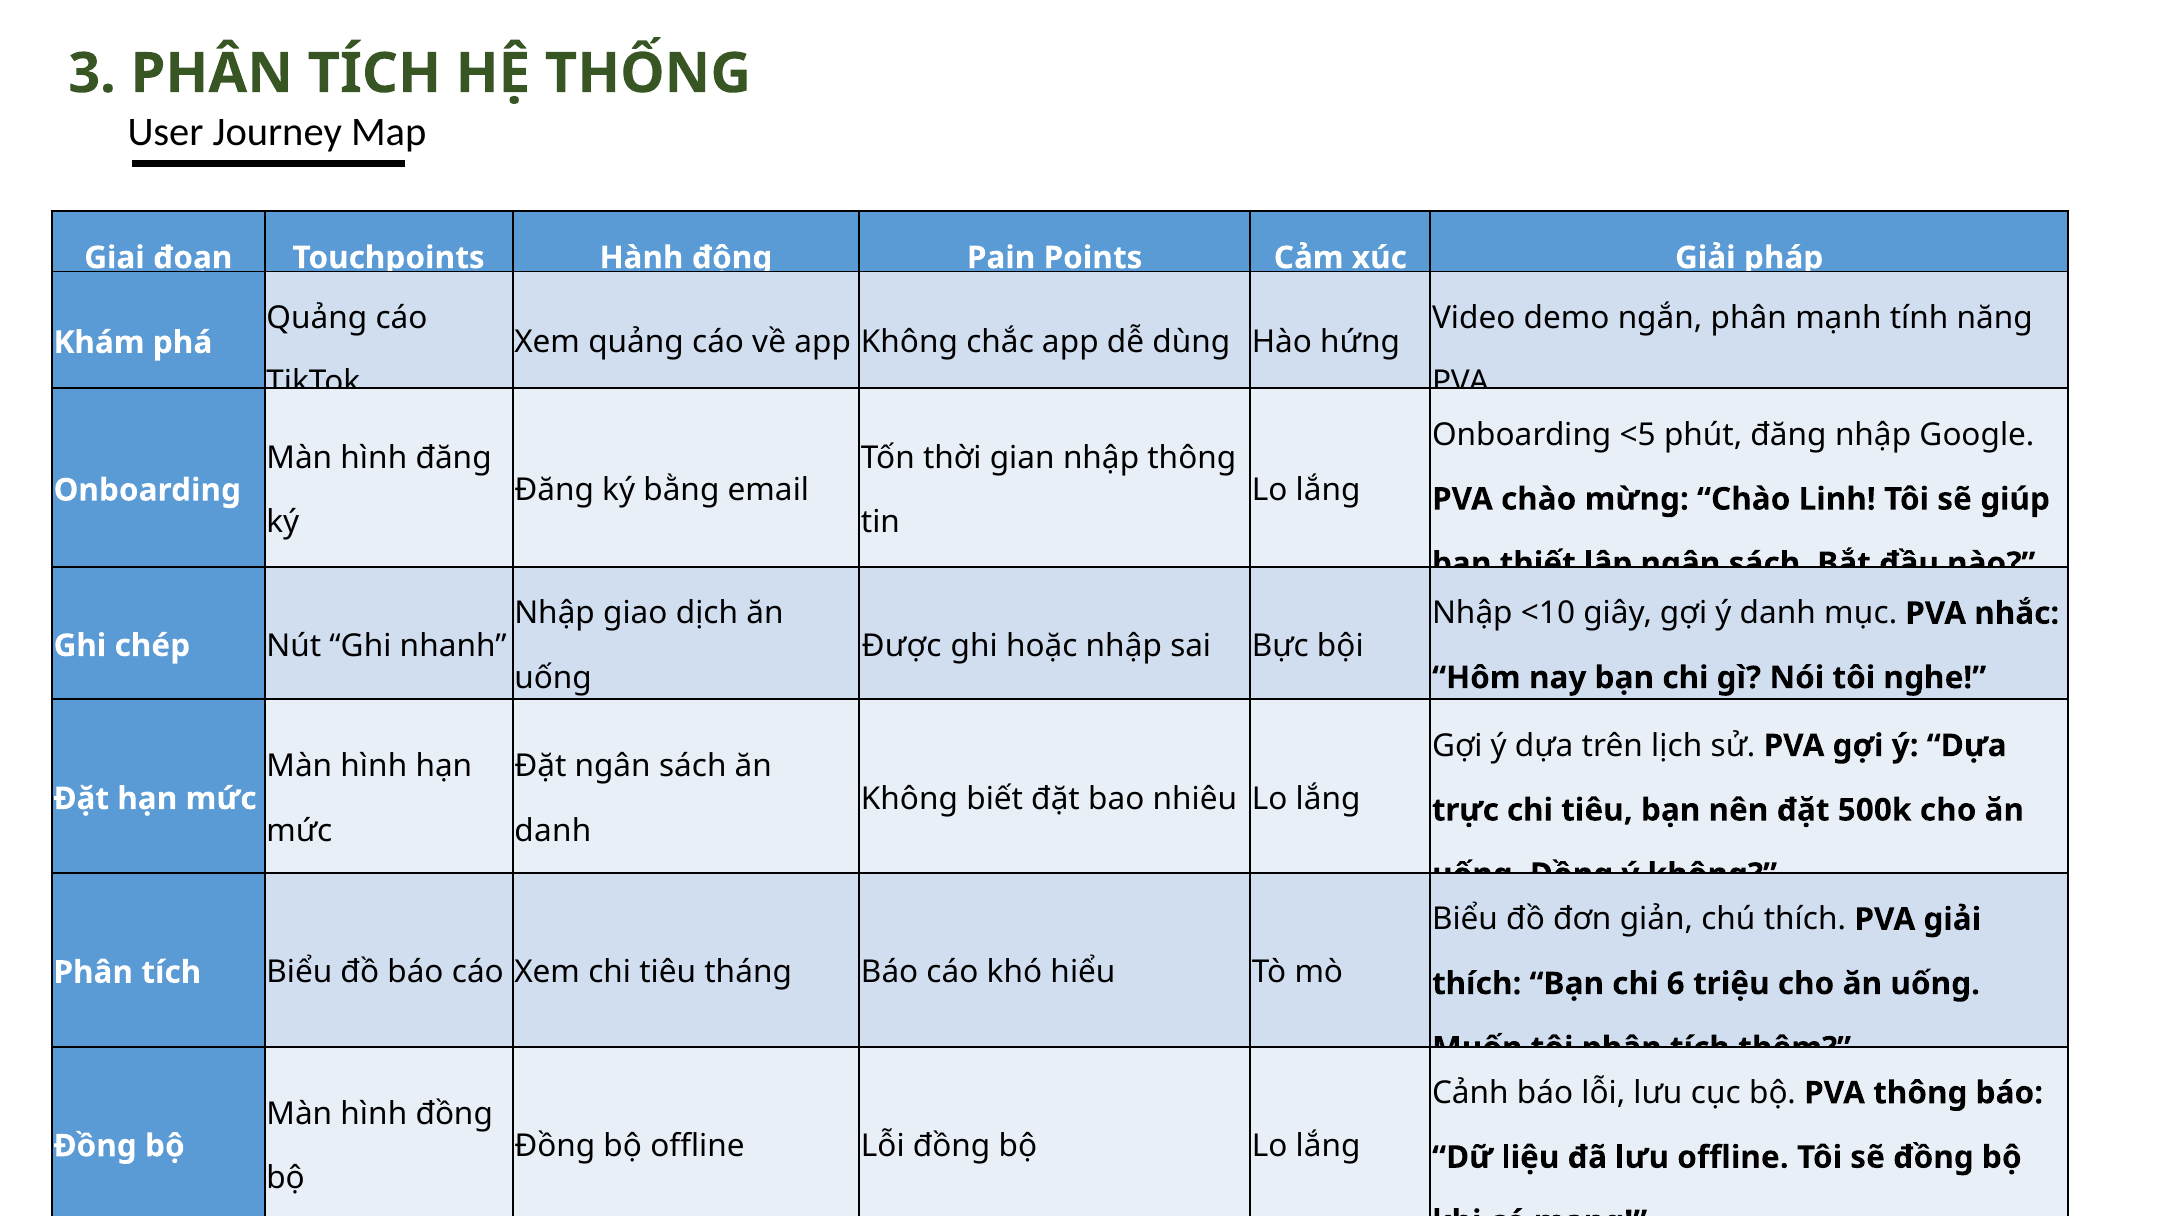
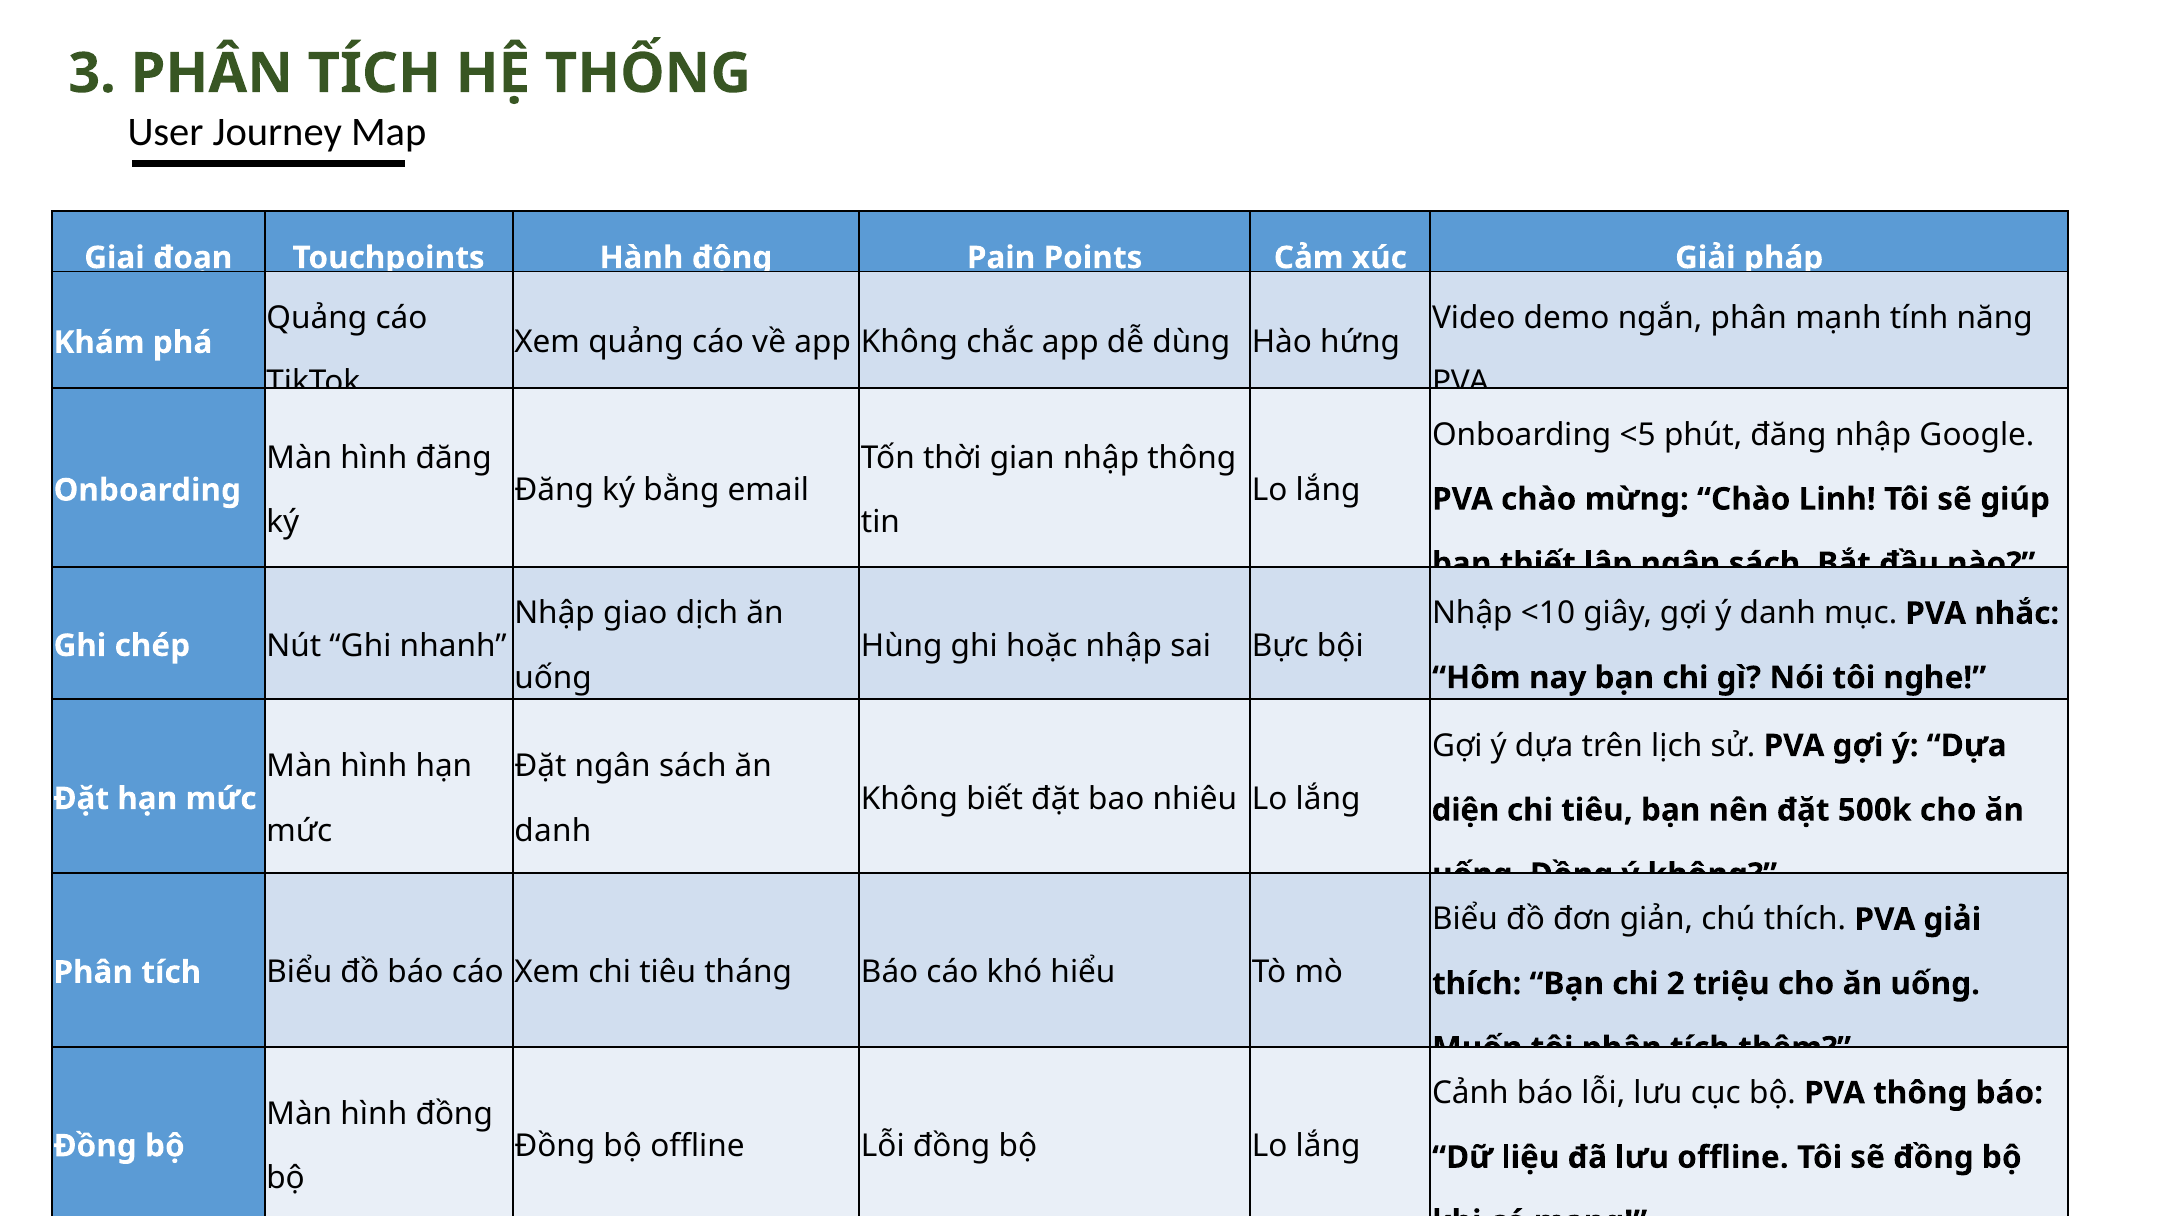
Được: Được -> Hùng (902, 646)
trực: trực -> diện (1465, 810)
6: 6 -> 2 (1676, 984)
